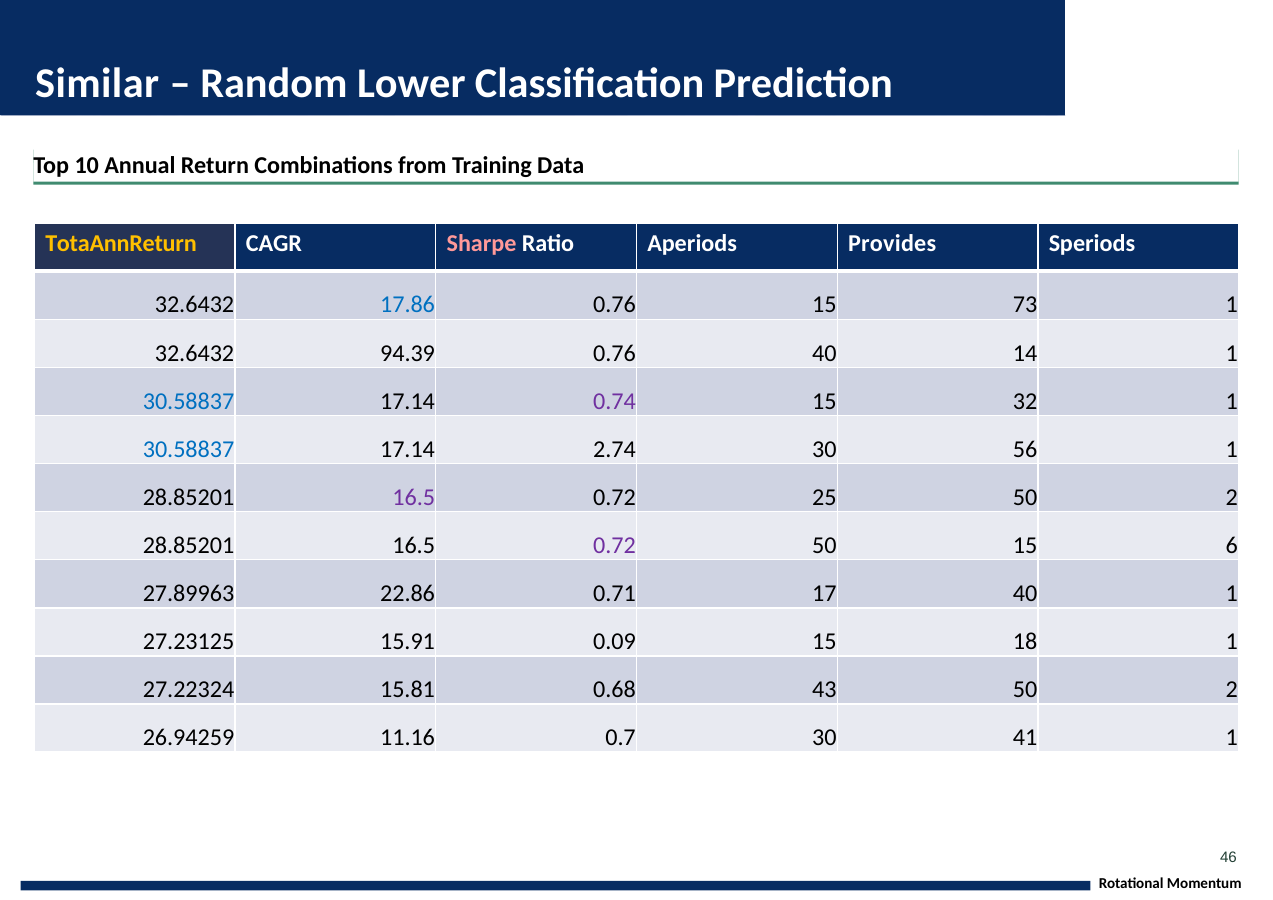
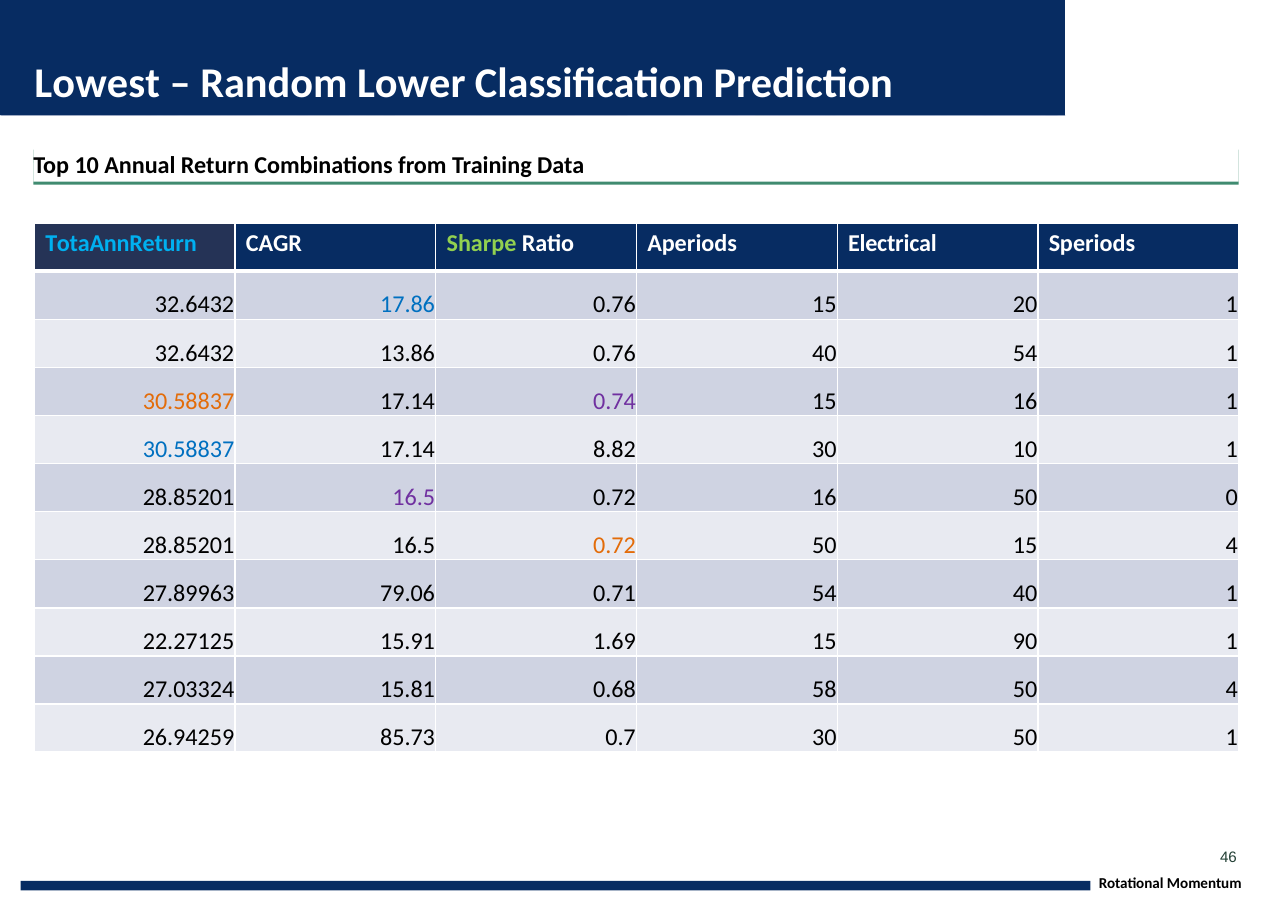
Similar: Similar -> Lowest (97, 84)
TotaAnnReturn colour: yellow -> light blue (121, 244)
Sharpe colour: pink -> light green (482, 244)
Provides: Provides -> Electrical (892, 244)
73: 73 -> 20 (1025, 305)
94.39: 94.39 -> 13.86 (408, 353)
40 14: 14 -> 54 (1025, 353)
30.58837 colour: blue -> orange (189, 401)
15 32: 32 -> 16 (1025, 401)
2.74: 2.74 -> 8.82 (615, 449)
30 56: 56 -> 10 (1025, 449)
0.72 25: 25 -> 16 (824, 497)
2: 2 -> 0 (1232, 497)
0.72 colour: purple -> orange (615, 545)
15 6: 6 -> 4 (1232, 545)
22.86: 22.86 -> 79.06 (408, 594)
0.71 17: 17 -> 54 (824, 594)
27.23125: 27.23125 -> 22.27125 (189, 642)
0.09: 0.09 -> 1.69 (615, 642)
18: 18 -> 90 (1025, 642)
27.22324: 27.22324 -> 27.03324 (189, 690)
43: 43 -> 58 (824, 690)
2: 2 -> 4 (1232, 690)
11.16: 11.16 -> 85.73 (408, 738)
30 41: 41 -> 50 (1025, 738)
